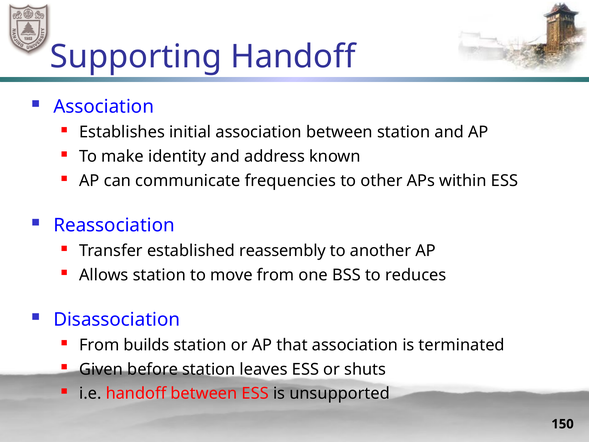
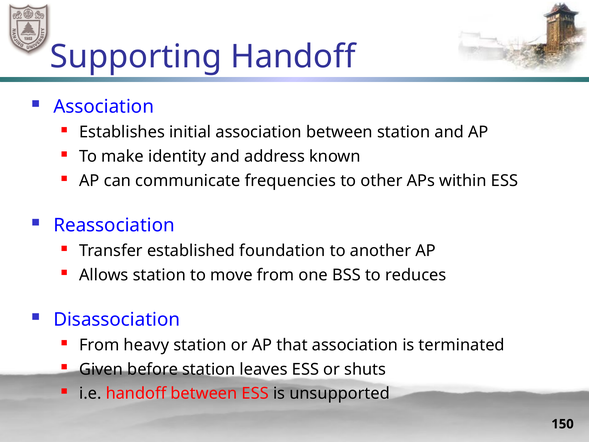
reassembly: reassembly -> foundation (282, 251)
builds: builds -> heavy (146, 345)
